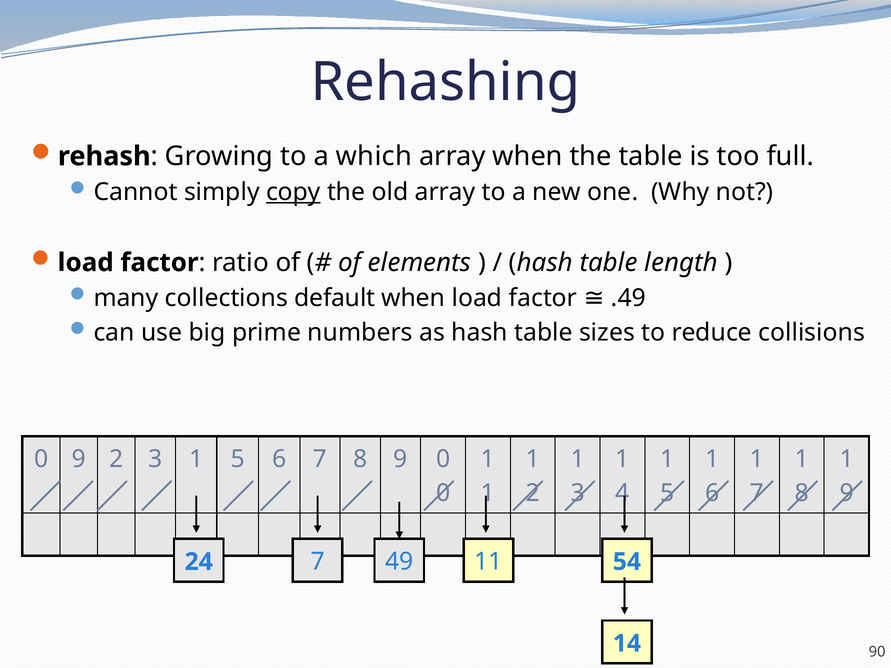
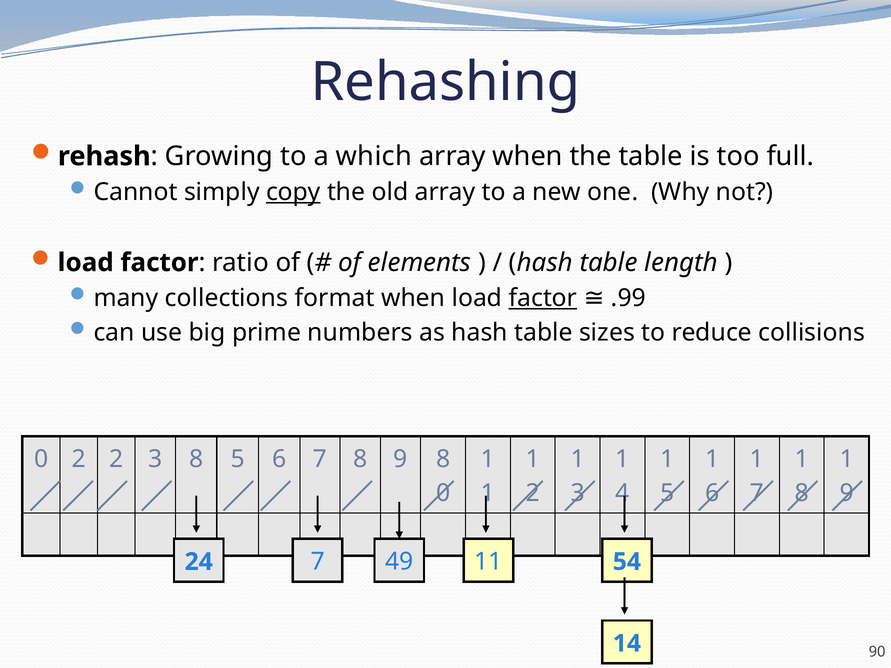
default: default -> format (335, 298)
factor underline: none -> present (543, 298)
.49: .49 -> .99 (628, 298)
0 9: 9 -> 2 (79, 459)
2 3 1: 1 -> 8 (196, 459)
9 0: 0 -> 8 (443, 459)
